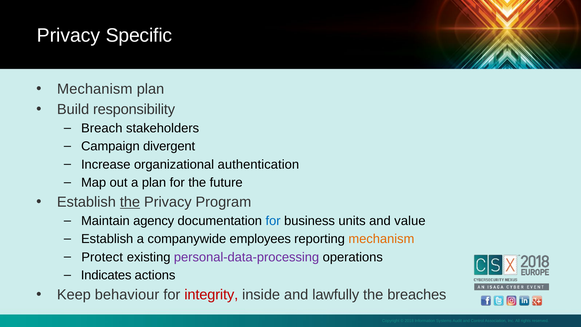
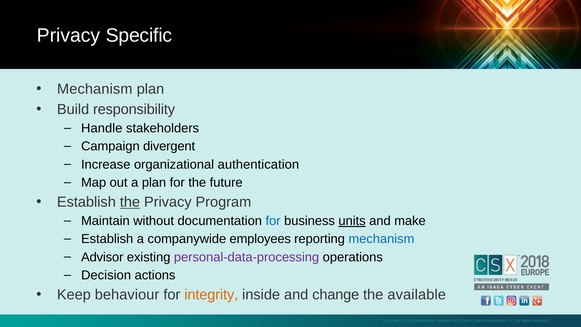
Breach: Breach -> Handle (102, 128)
agency: agency -> without (154, 221)
units underline: none -> present (352, 221)
value: value -> make (410, 221)
mechanism colour: orange -> blue (381, 239)
Protect: Protect -> Advisor (102, 257)
Indicates: Indicates -> Decision (106, 275)
integrity colour: red -> orange (211, 295)
lawfully: lawfully -> change (336, 295)
breaches: breaches -> available (417, 295)
